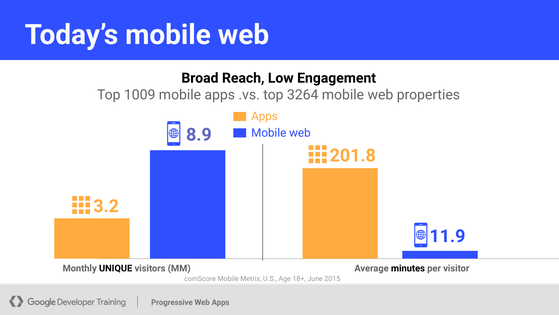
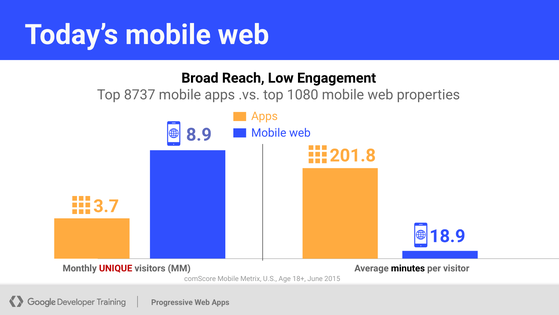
1009: 1009 -> 8737 (140, 95)
3264: 3264 -> 1080 (303, 95)
3.2: 3.2 -> 3.7 (106, 206)
11.9: 11.9 -> 18.9 (447, 236)
UNIQUE colour: black -> red (116, 268)
